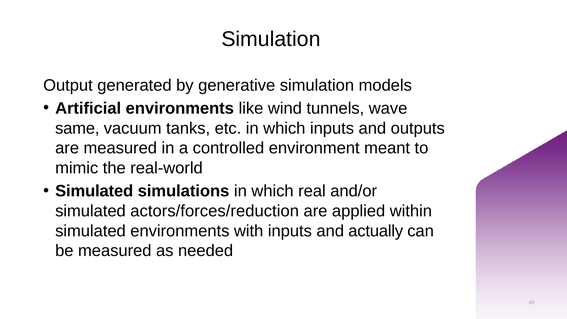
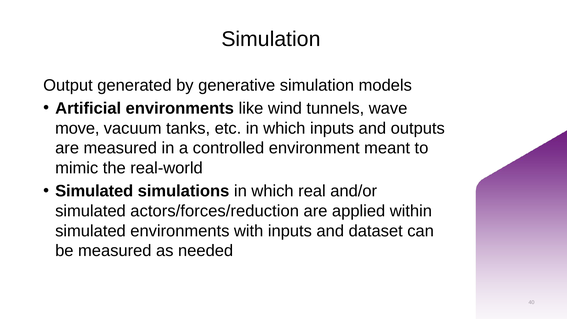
same: same -> move (77, 128)
actually: actually -> dataset (376, 231)
